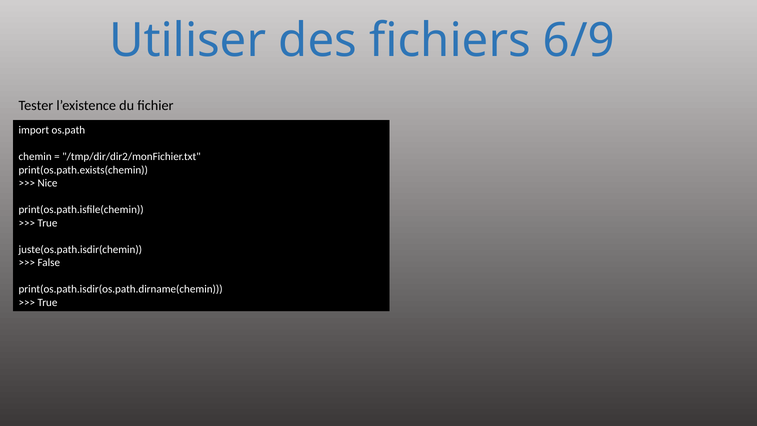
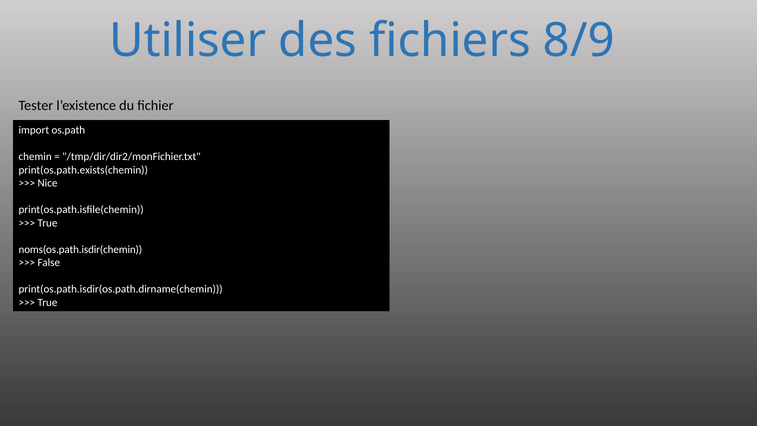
6/9: 6/9 -> 8/9 (579, 41)
juste(os.path.isdir(chemin: juste(os.path.isdir(chemin -> noms(os.path.isdir(chemin (80, 249)
